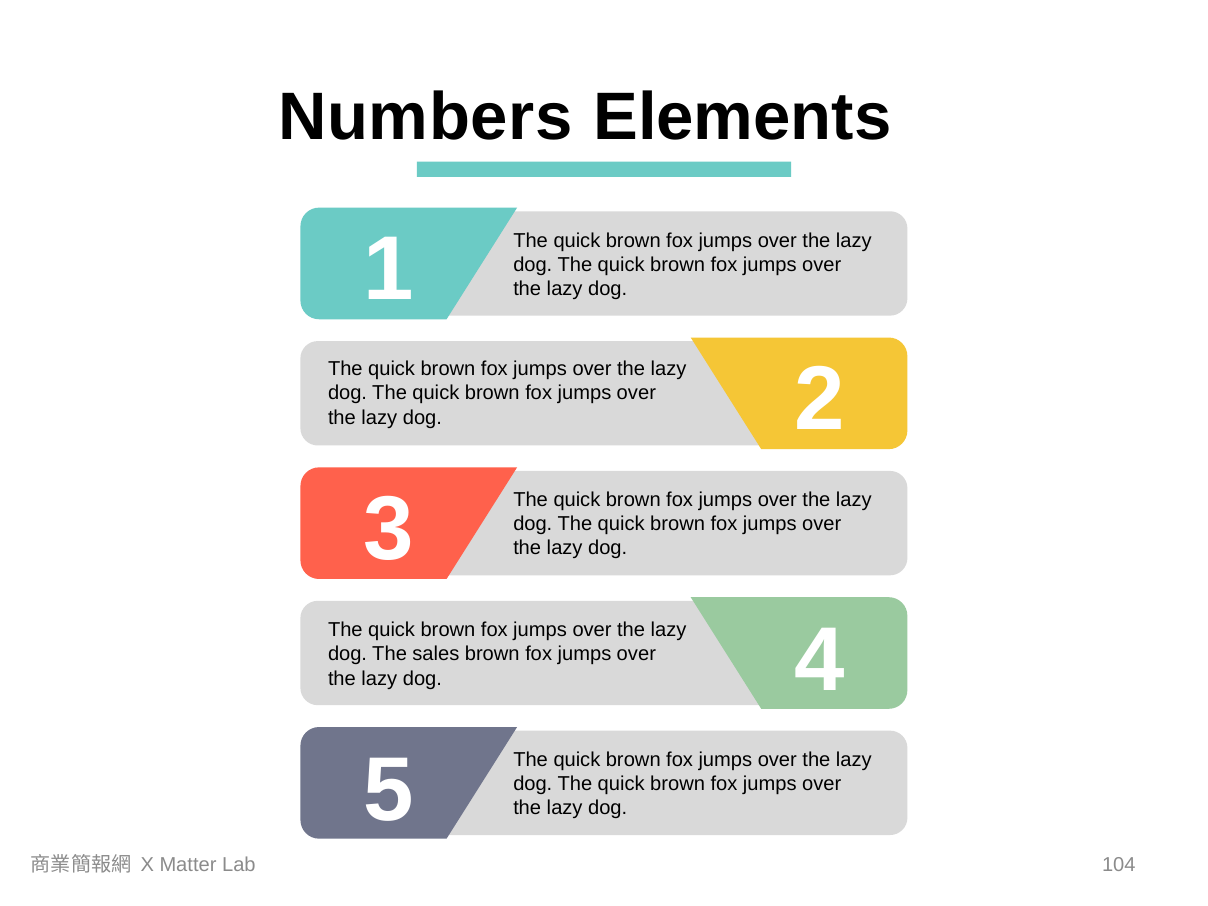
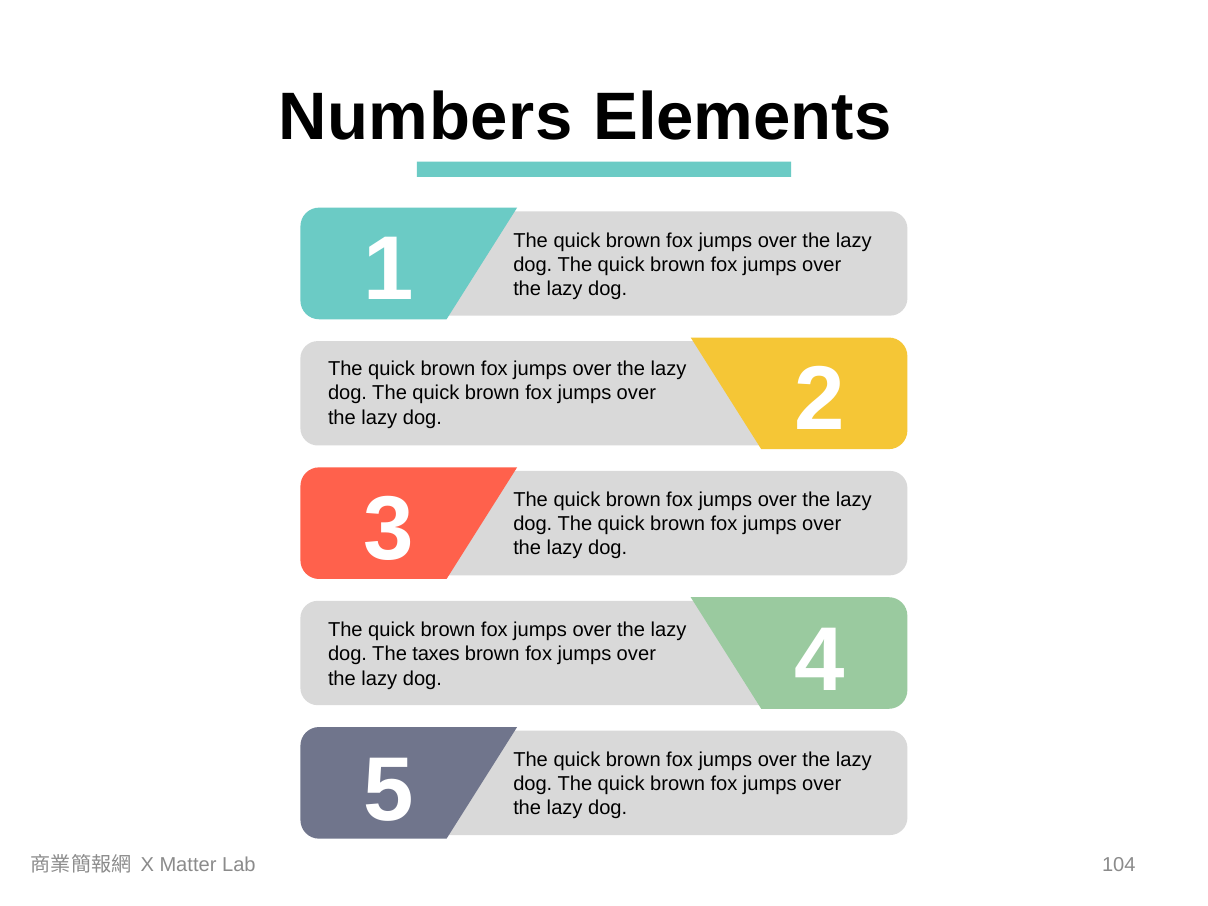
sales: sales -> taxes (436, 654)
